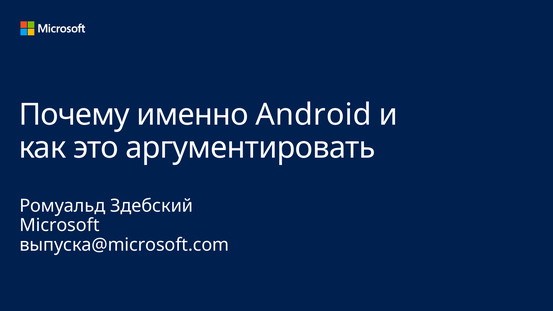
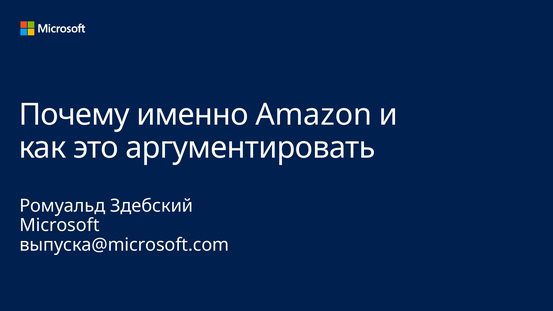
Android: Android -> Amazon (314, 115)
